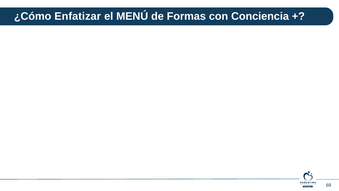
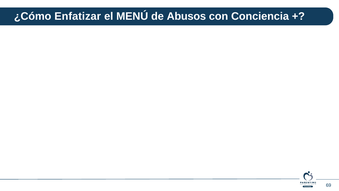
Formas: Formas -> Abusos (186, 16)
